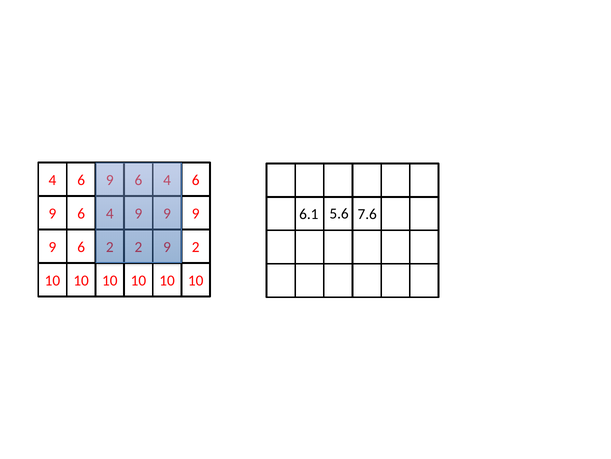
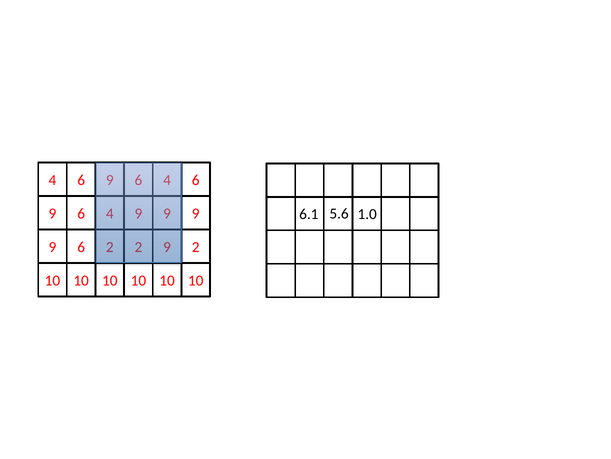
7.6: 7.6 -> 1.0 (367, 214)
